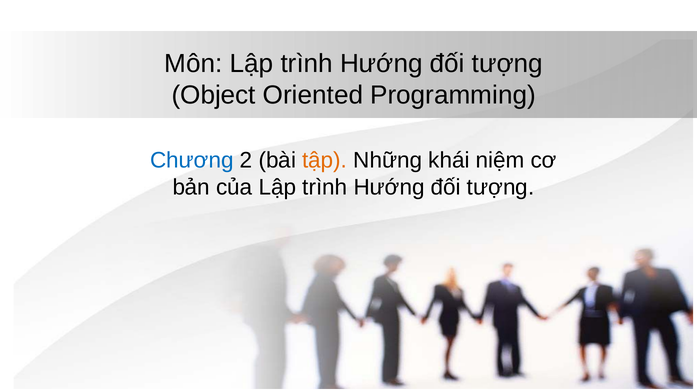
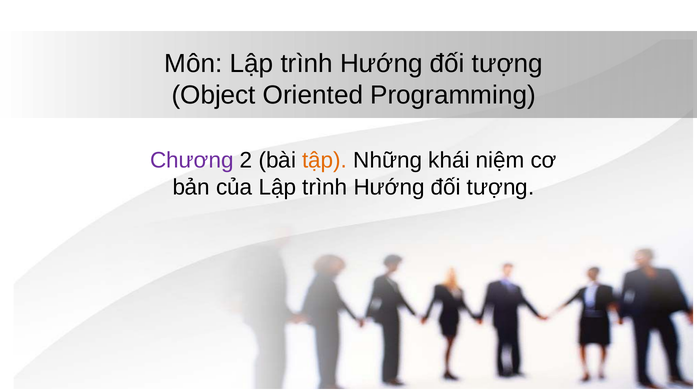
Chương colour: blue -> purple (192, 160)
